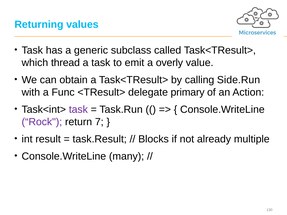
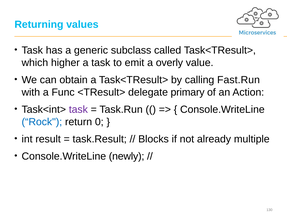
thread: thread -> higher (65, 63)
Side.Run: Side.Run -> Fast.Run (239, 80)
Rock colour: purple -> blue (42, 122)
7: 7 -> 0 (99, 122)
many: many -> newly (127, 156)
